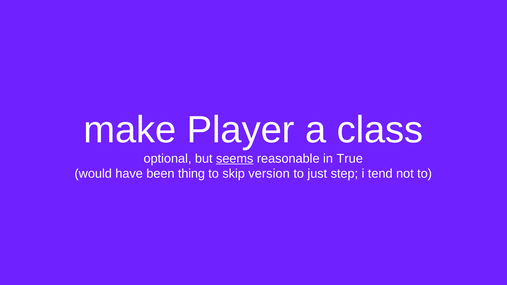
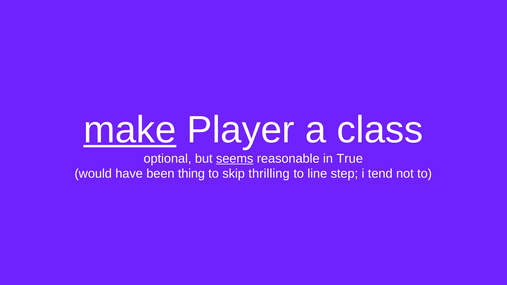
make underline: none -> present (130, 130)
version: version -> thrilling (269, 174)
just: just -> line (317, 174)
